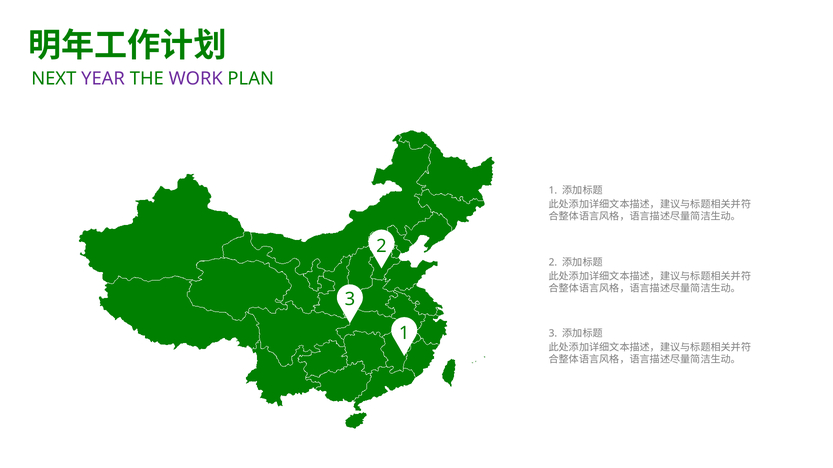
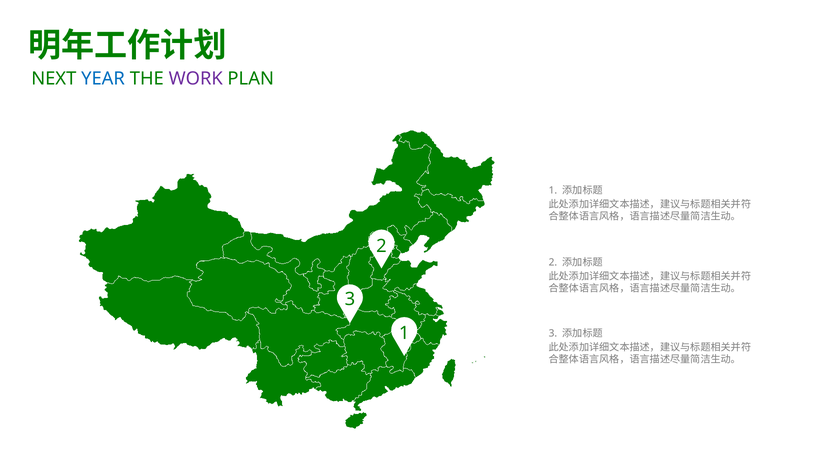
YEAR colour: purple -> blue (103, 79)
